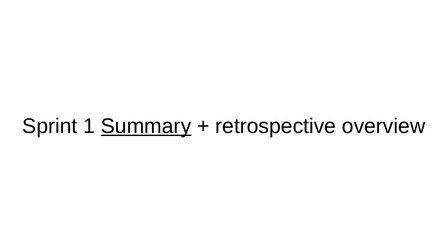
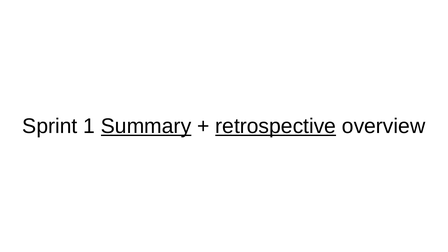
retrospective underline: none -> present (276, 126)
